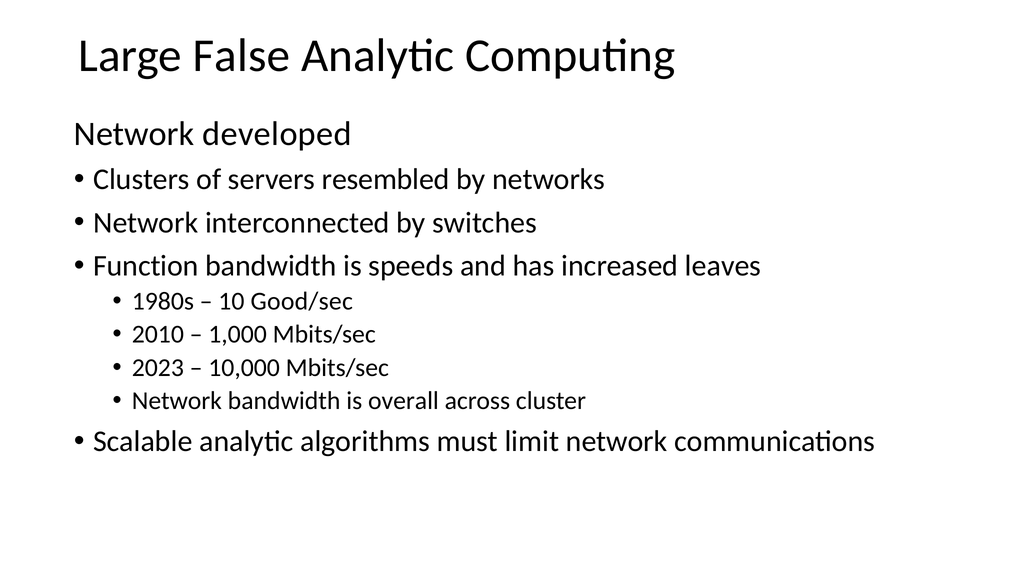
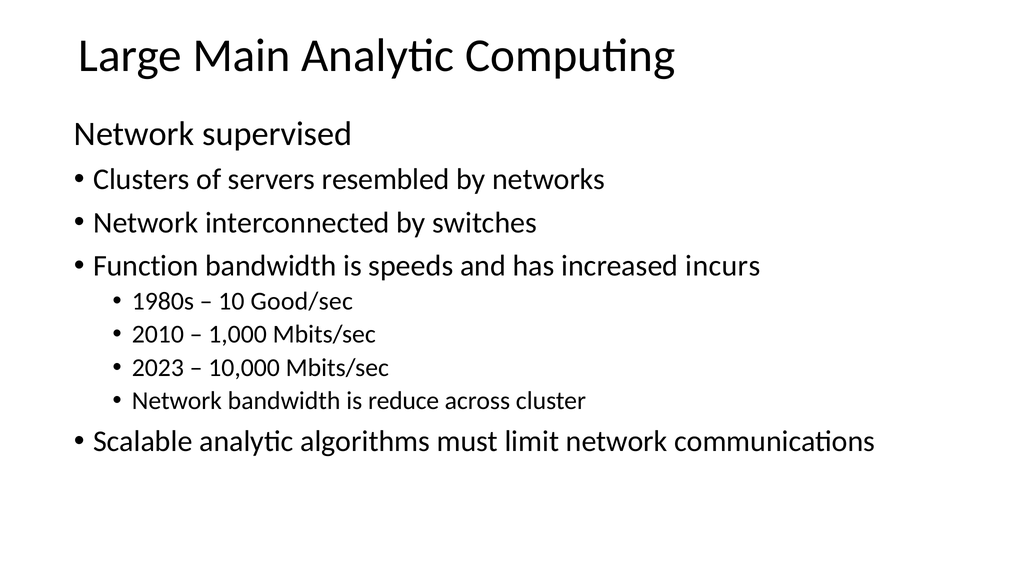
False: False -> Main (242, 56)
developed: developed -> supervised (277, 134)
leaves: leaves -> incurs (723, 266)
overall: overall -> reduce (404, 401)
